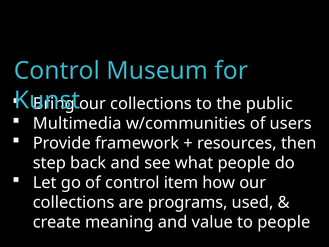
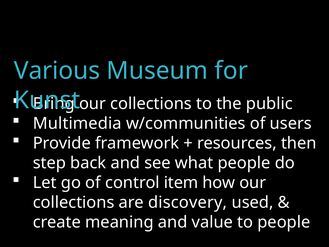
Control: Control -> Various (57, 71)
programs: programs -> discovery (188, 202)
